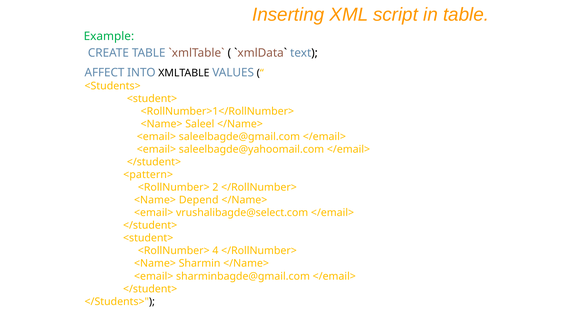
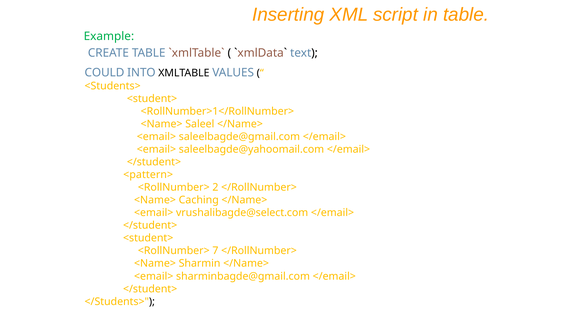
AFFECT: AFFECT -> COULD (104, 73)
Depend: Depend -> Caching (199, 200)
4: 4 -> 7 (215, 251)
